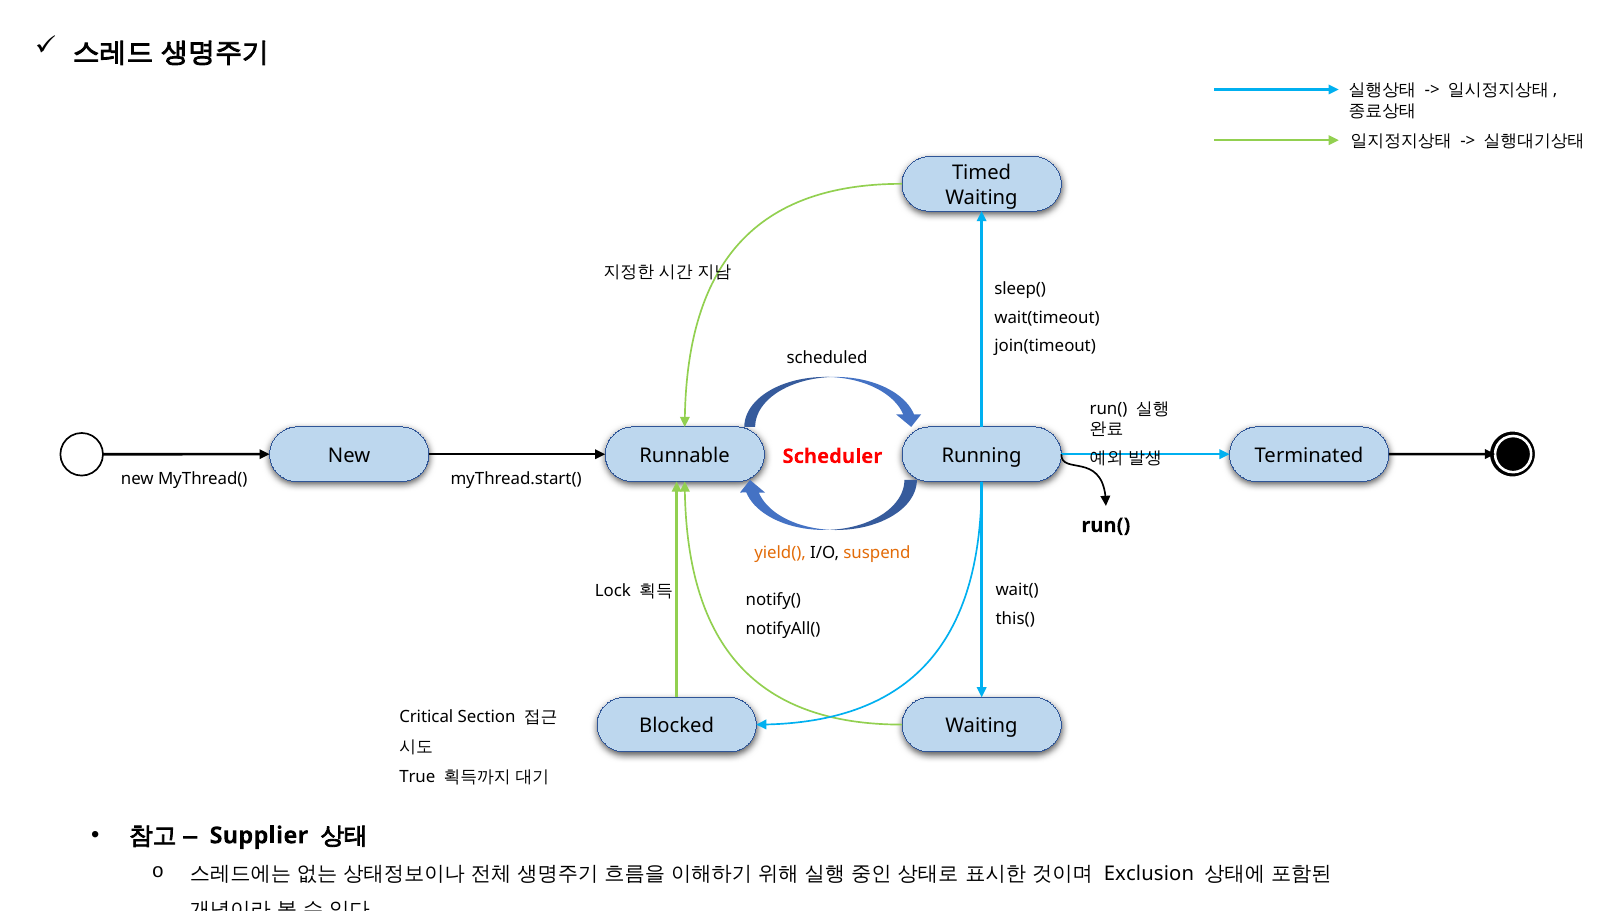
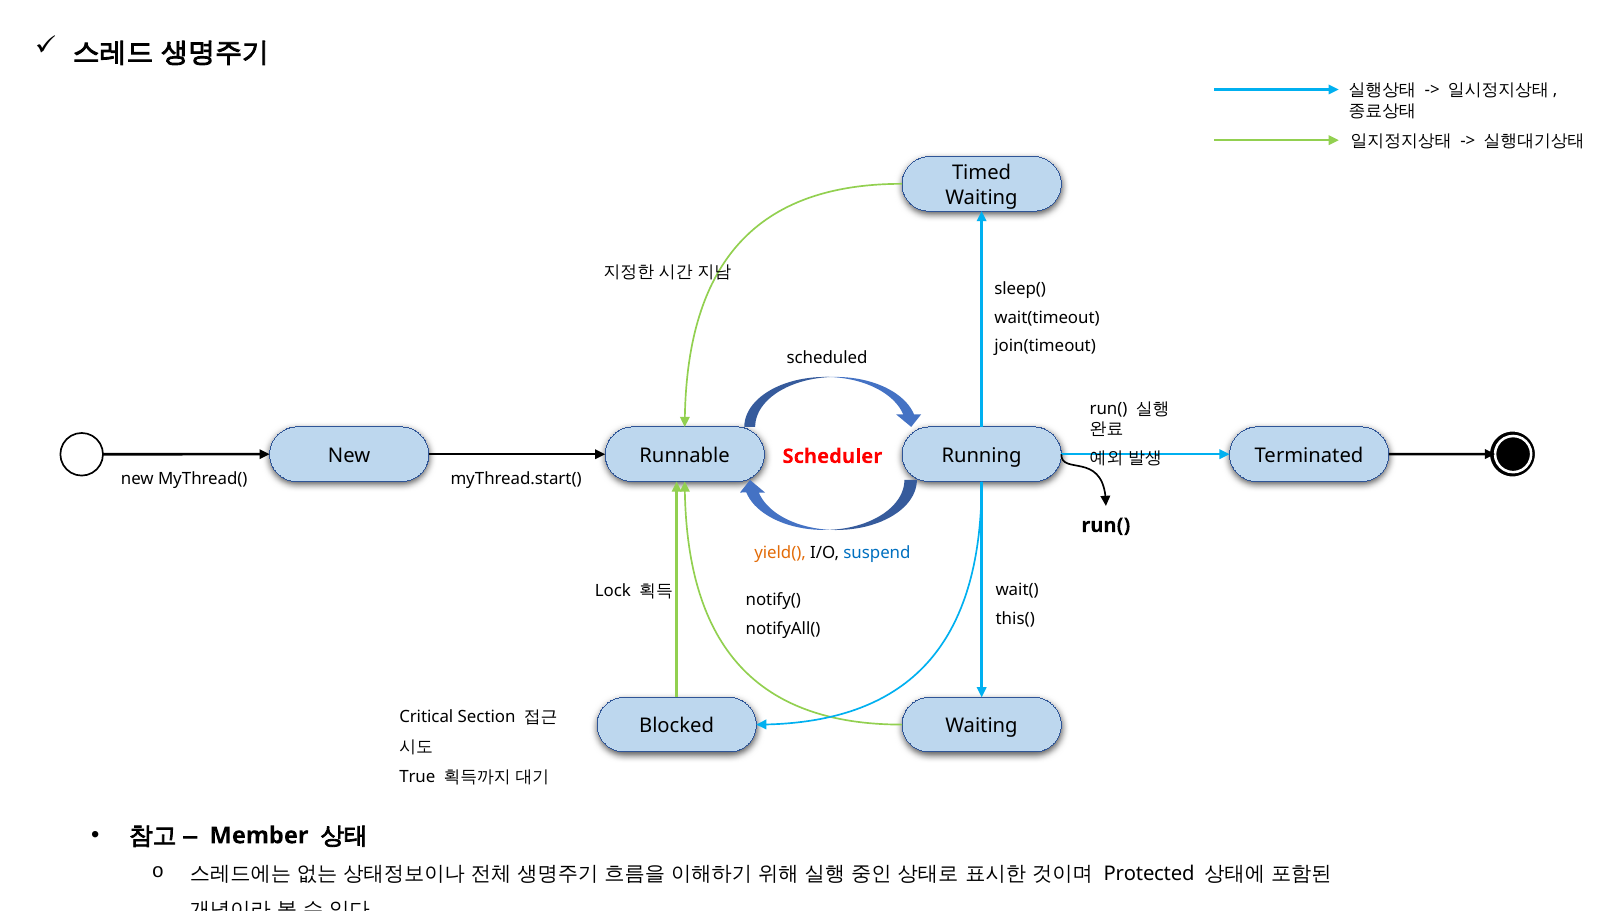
suspend colour: orange -> blue (877, 554)
Supplier: Supplier -> Member (259, 836)
Exclusion: Exclusion -> Protected (1149, 874)
